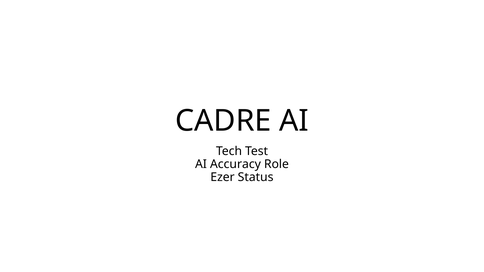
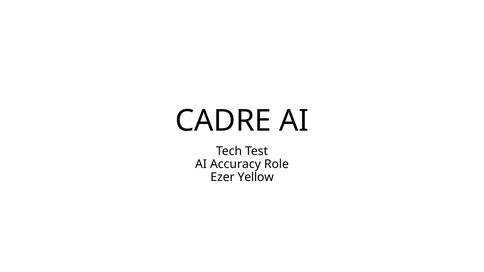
Status: Status -> Yellow (256, 177)
